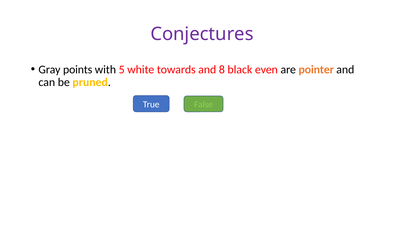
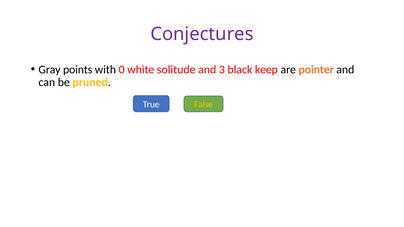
5: 5 -> 0 (122, 70)
towards: towards -> solitude (176, 70)
8: 8 -> 3 (222, 70)
even: even -> keep (266, 70)
False colour: light green -> yellow (204, 105)
